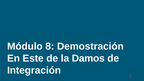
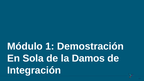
8: 8 -> 1 (50, 46)
Este: Este -> Sola (33, 58)
